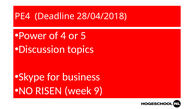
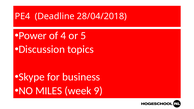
RISEN: RISEN -> MILES (49, 91)
